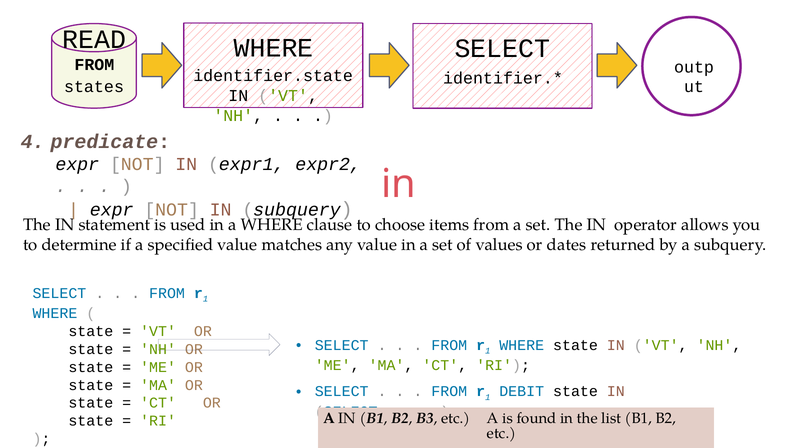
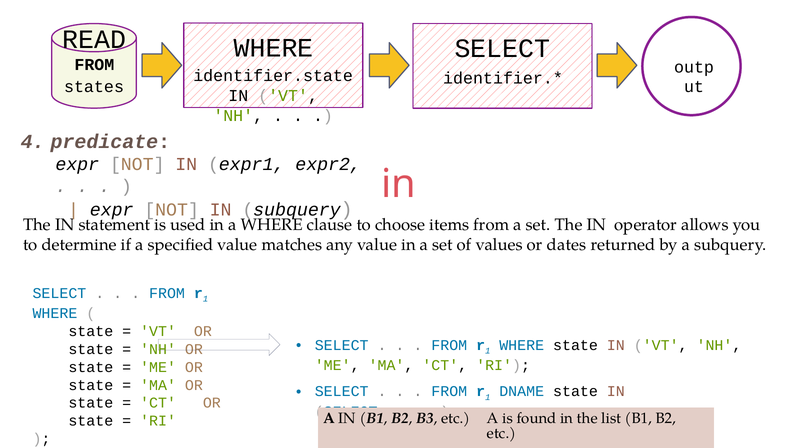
DEBIT: DEBIT -> DNAME (522, 392)
